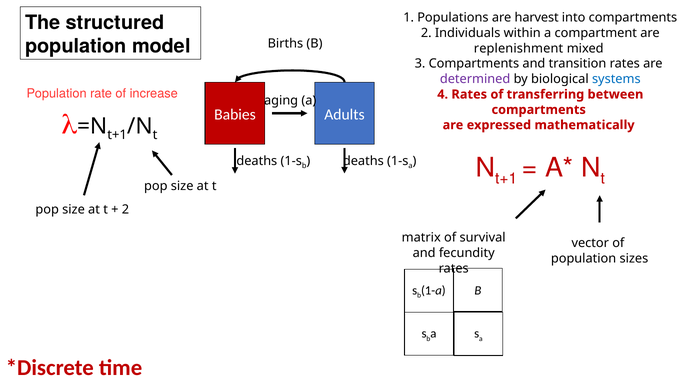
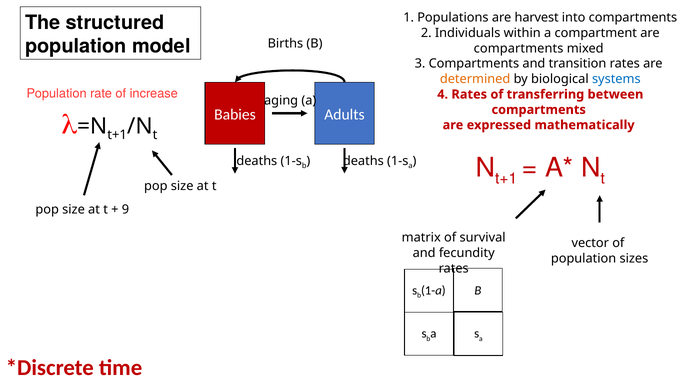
replenishment: replenishment -> compartments (519, 49)
determined colour: purple -> orange (475, 79)
2: 2 -> 9 (126, 210)
